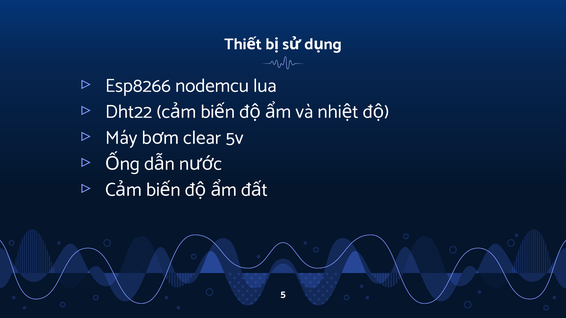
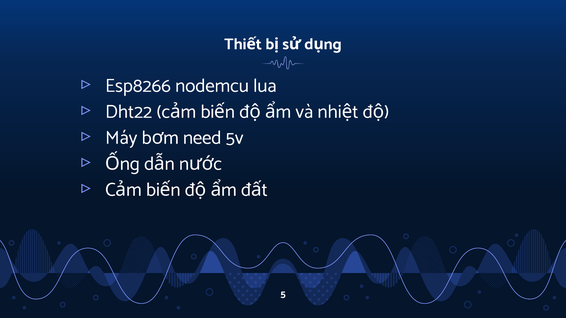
clear: clear -> need (202, 138)
